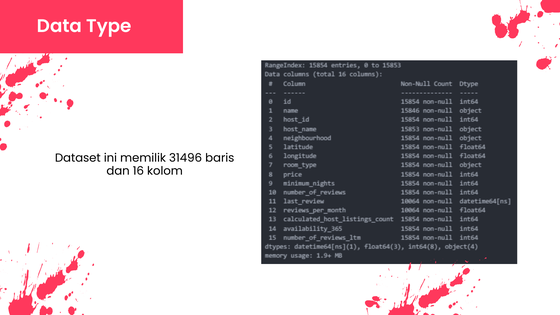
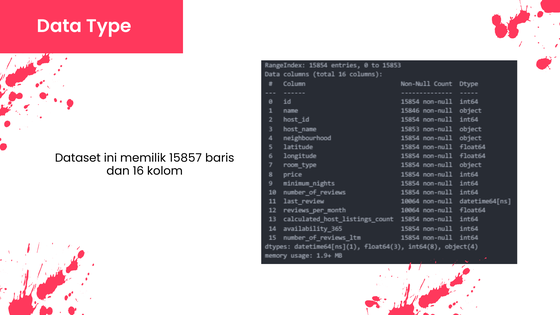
31496: 31496 -> 15857 (186, 158)
